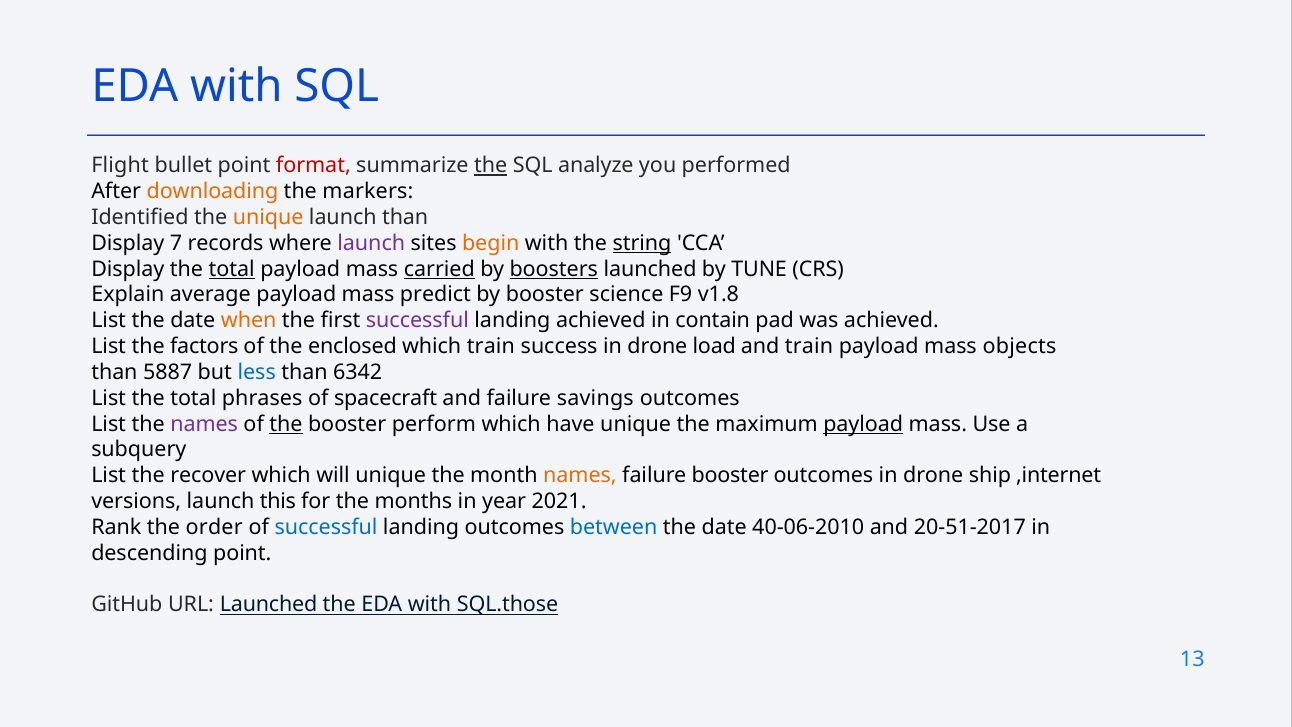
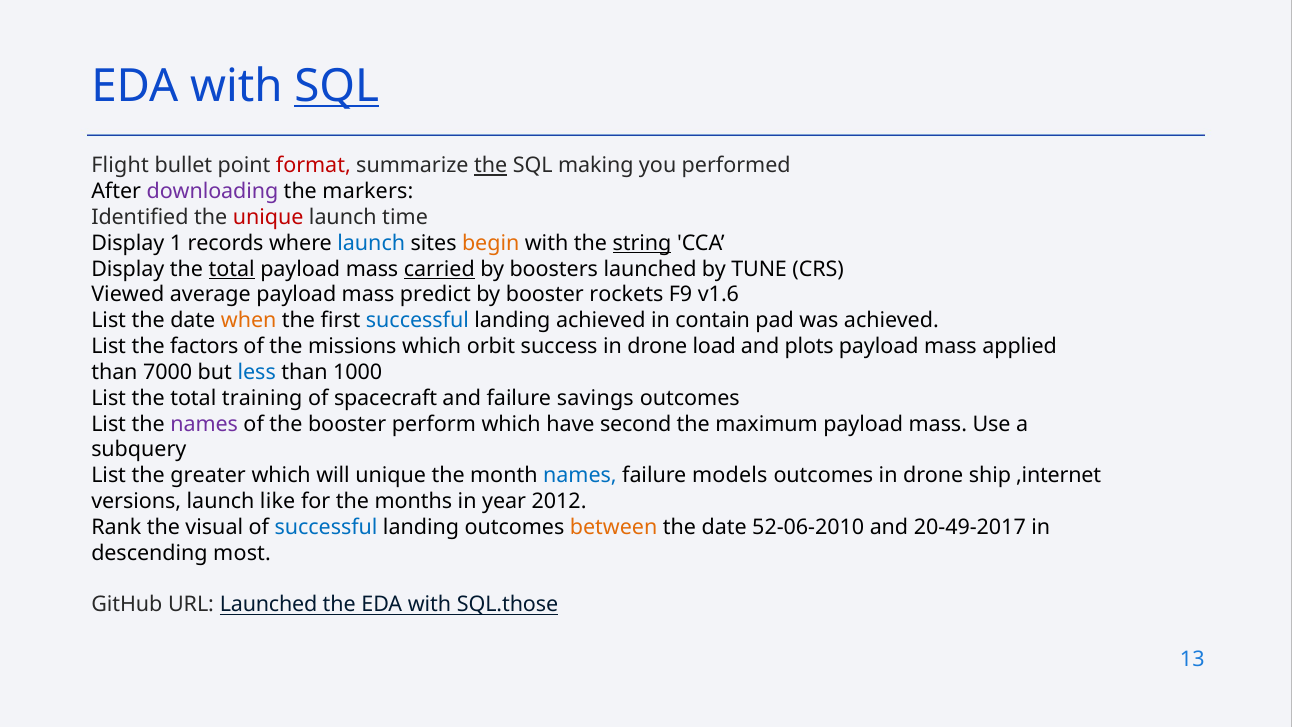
SQL underline: none -> present (337, 86)
analyze: analyze -> making (596, 166)
downloading colour: orange -> purple (212, 191)
unique colour: orange -> red (268, 217)
launch than: than -> time (405, 217)
7: 7 -> 1 (176, 243)
launch colour: purple -> blue (371, 243)
boosters underline: present -> none (554, 269)
Explain: Explain -> Viewed (128, 295)
science: science -> rockets (626, 295)
v1.8: v1.8 -> v1.6 (718, 295)
successful colour: purple -> blue (417, 321)
enclosed: enclosed -> missions (352, 346)
which train: train -> orbit (491, 346)
and train: train -> plots (809, 346)
objects: objects -> applied (1020, 346)
5887: 5887 -> 7000 (168, 372)
6342: 6342 -> 1000 (358, 372)
phrases: phrases -> training (262, 398)
the underline: present -> none (286, 424)
have unique: unique -> second (636, 424)
payload underline: present -> none (863, 424)
recover: recover -> greater (208, 476)
names colour: orange -> blue (580, 476)
failure booster: booster -> models (730, 476)
this: this -> like (278, 501)
2021: 2021 -> 2012 (559, 501)
order: order -> visual (214, 527)
between colour: blue -> orange (614, 527)
40-06-2010: 40-06-2010 -> 52-06-2010 (808, 527)
20-51-2017: 20-51-2017 -> 20-49-2017 (970, 527)
descending point: point -> most (242, 553)
